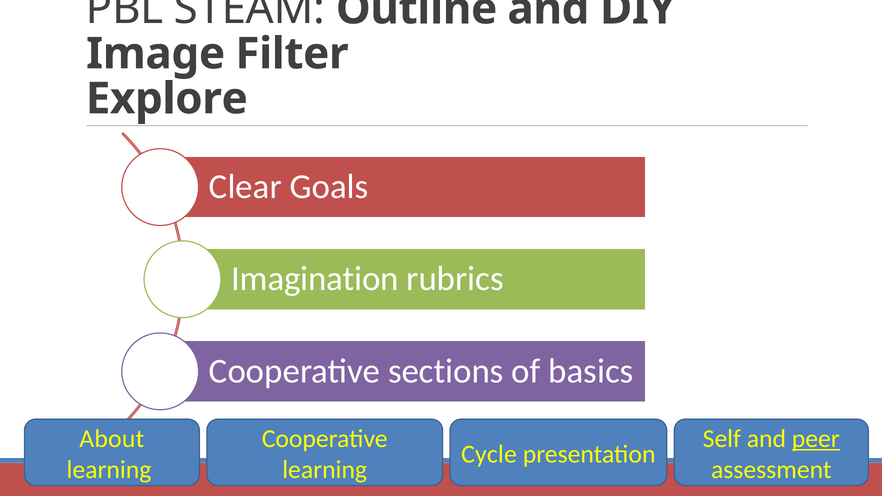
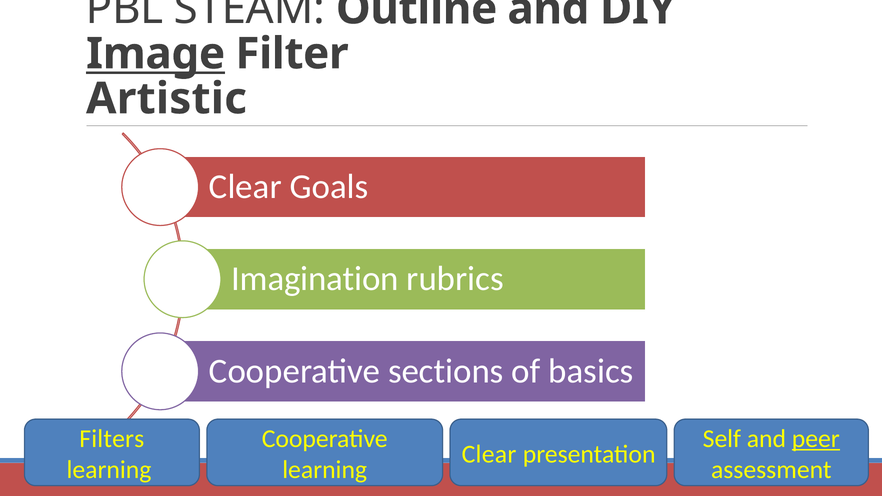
Image underline: none -> present (156, 54)
Explore: Explore -> Artistic (166, 99)
About: About -> Filters (112, 439)
Cycle: Cycle -> Clear (489, 454)
